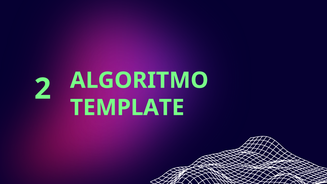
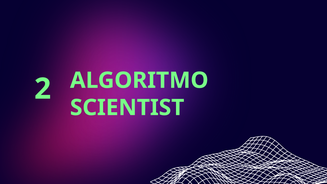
TEMPLATE: TEMPLATE -> SCIENTIST (127, 108)
